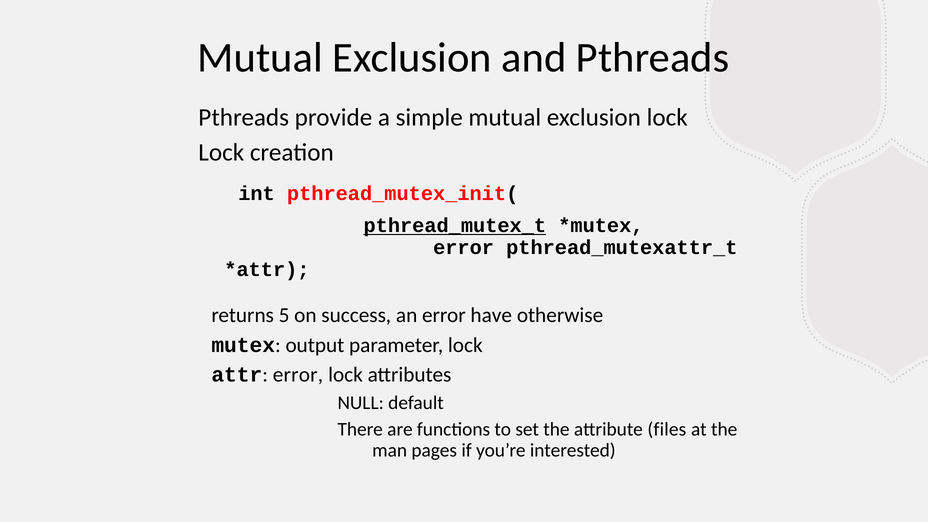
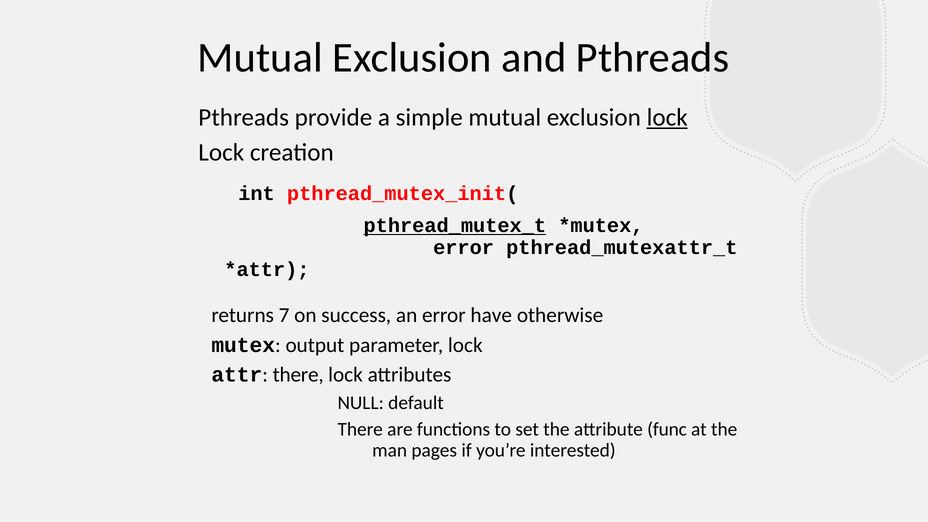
lock underline: none -> present (667, 117)
5: 5 -> 7 (284, 315)
attr error: error -> there (298, 375)
files: files -> func (667, 429)
